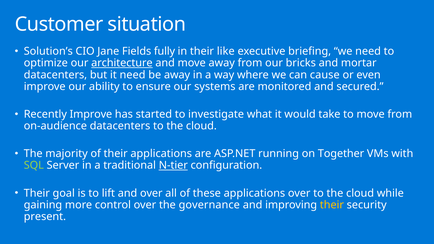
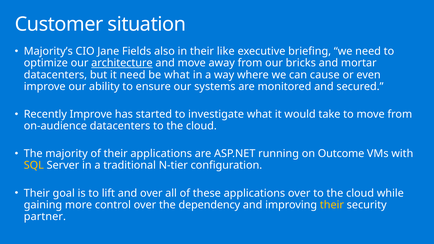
Solution’s: Solution’s -> Majority’s (48, 51)
fully: fully -> also (164, 51)
be away: away -> what (177, 75)
Together: Together -> Outcome (341, 154)
SQL colour: light green -> yellow (34, 165)
N-tier underline: present -> none (173, 165)
governance: governance -> dependency (209, 205)
present: present -> partner (45, 217)
